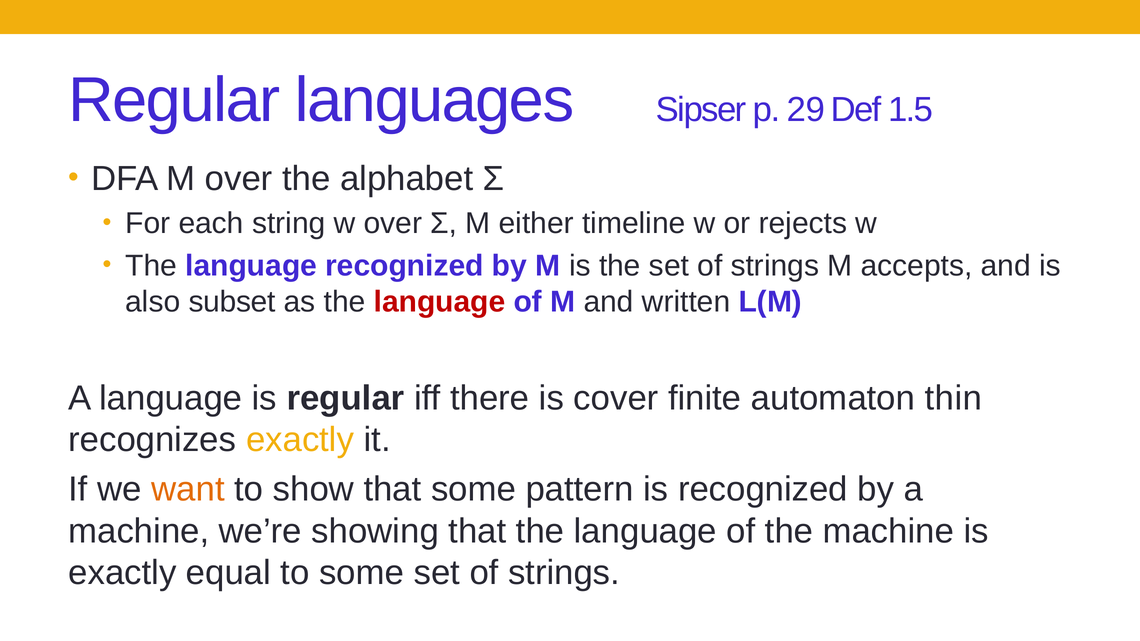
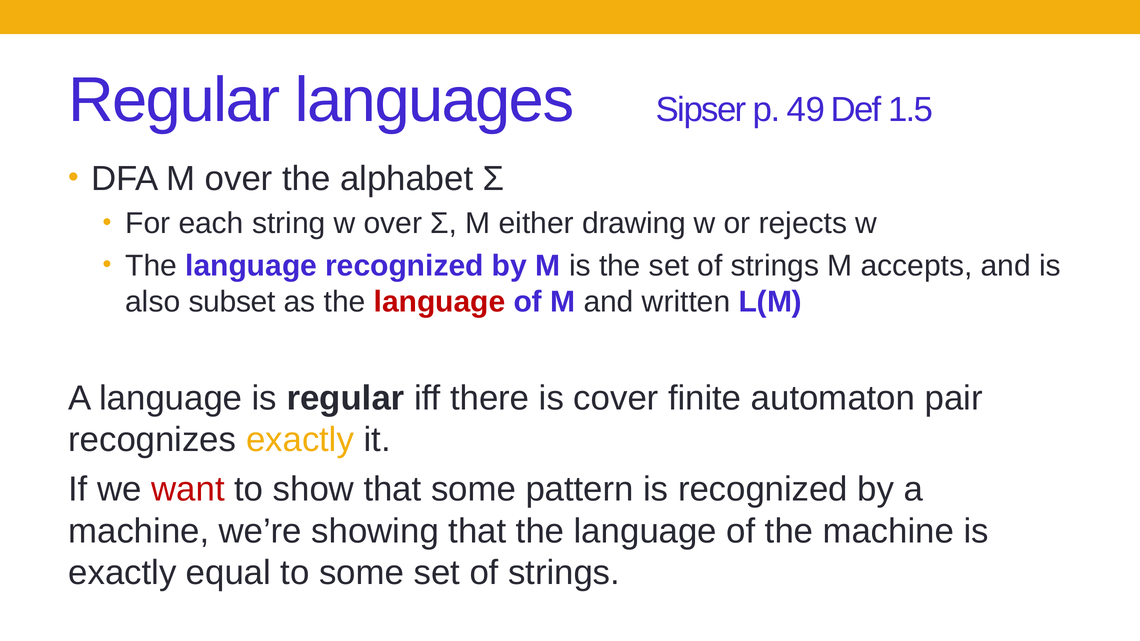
29: 29 -> 49 (806, 110)
timeline: timeline -> drawing (634, 224)
thin: thin -> pair (954, 398)
want colour: orange -> red (188, 489)
